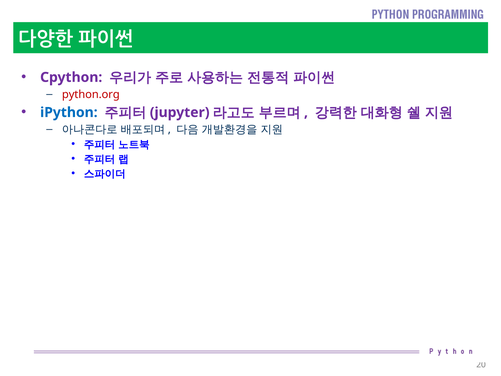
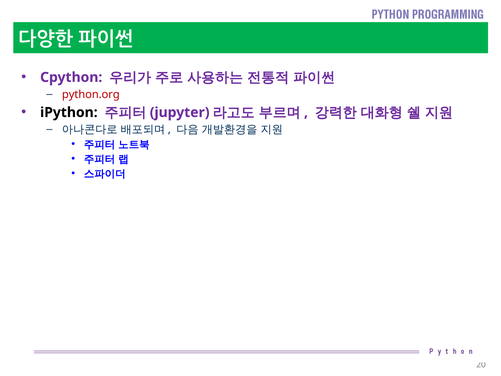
iPython colour: blue -> black (69, 112)
